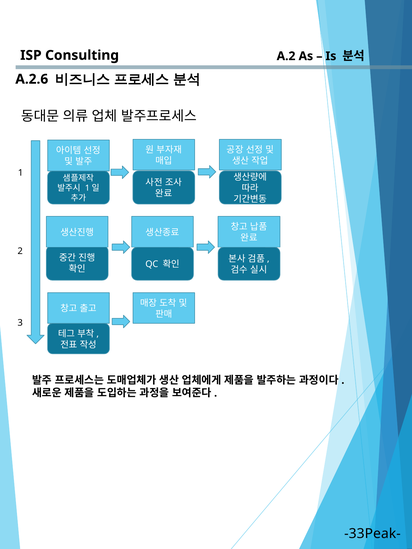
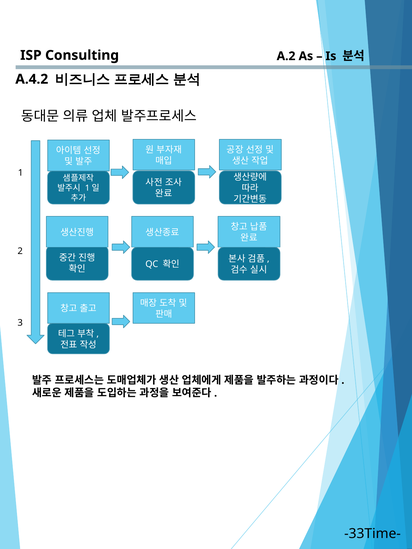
A.2.6: A.2.6 -> A.4.2 (32, 79)
-33Peak-: -33Peak- -> -33Time- (373, 534)
